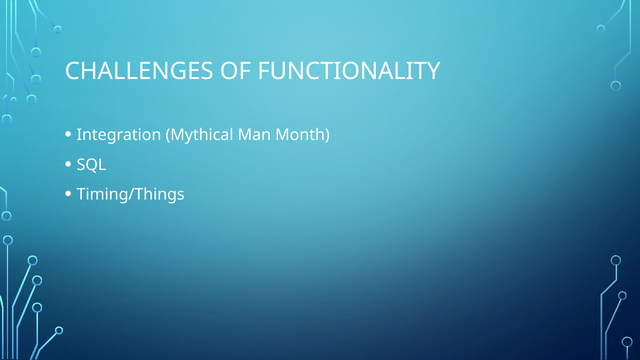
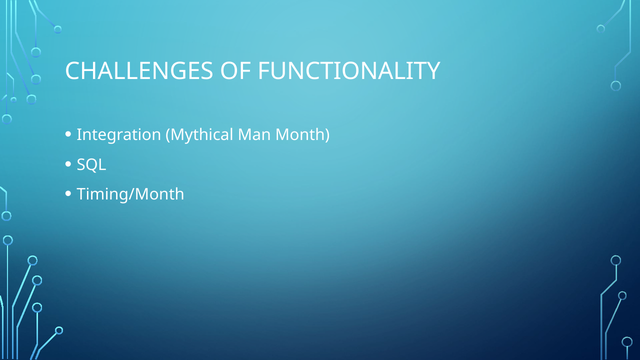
Timing/Things: Timing/Things -> Timing/Month (131, 194)
